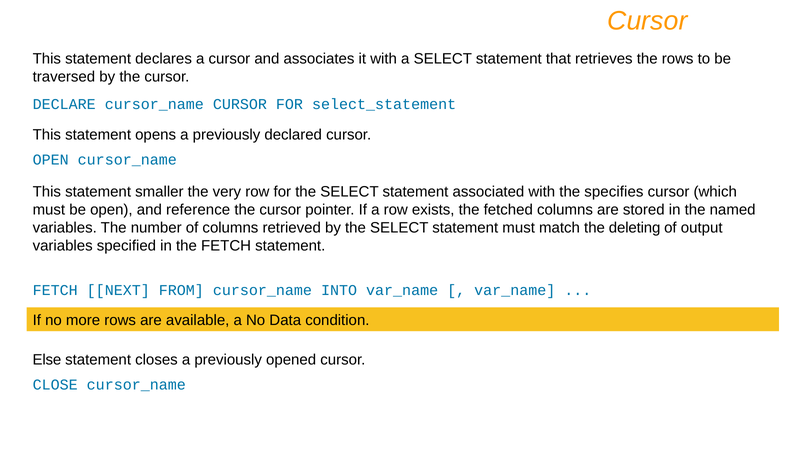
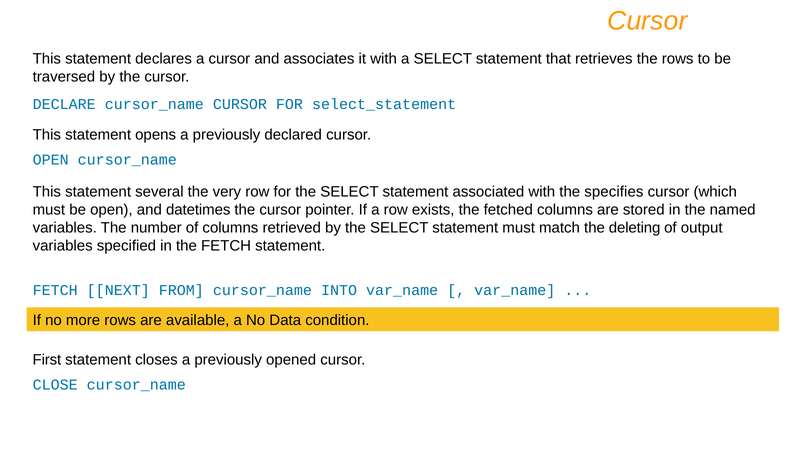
smaller: smaller -> several (159, 191)
reference: reference -> datetimes (198, 209)
Else: Else -> First (47, 359)
